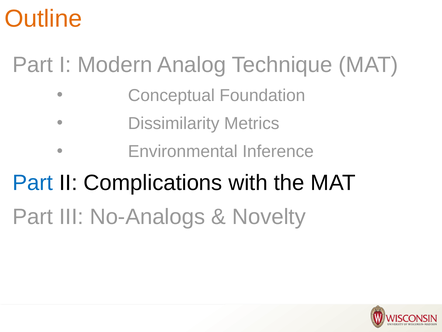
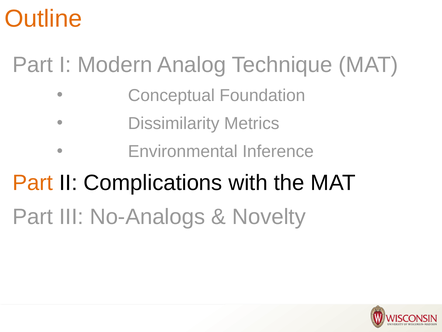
Part colour: blue -> orange (33, 183)
